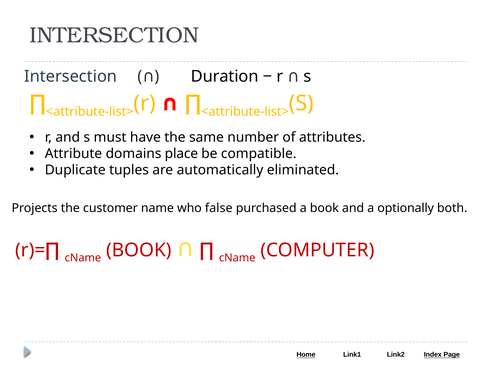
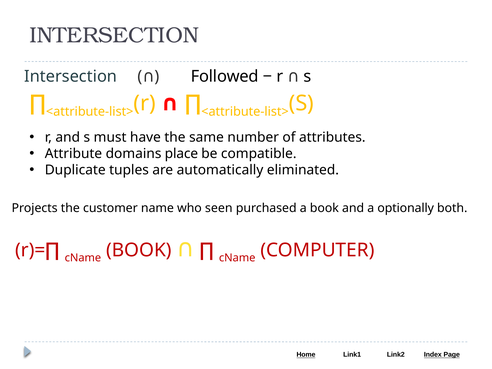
Duration: Duration -> Followed (225, 76)
false: false -> seen (219, 208)
